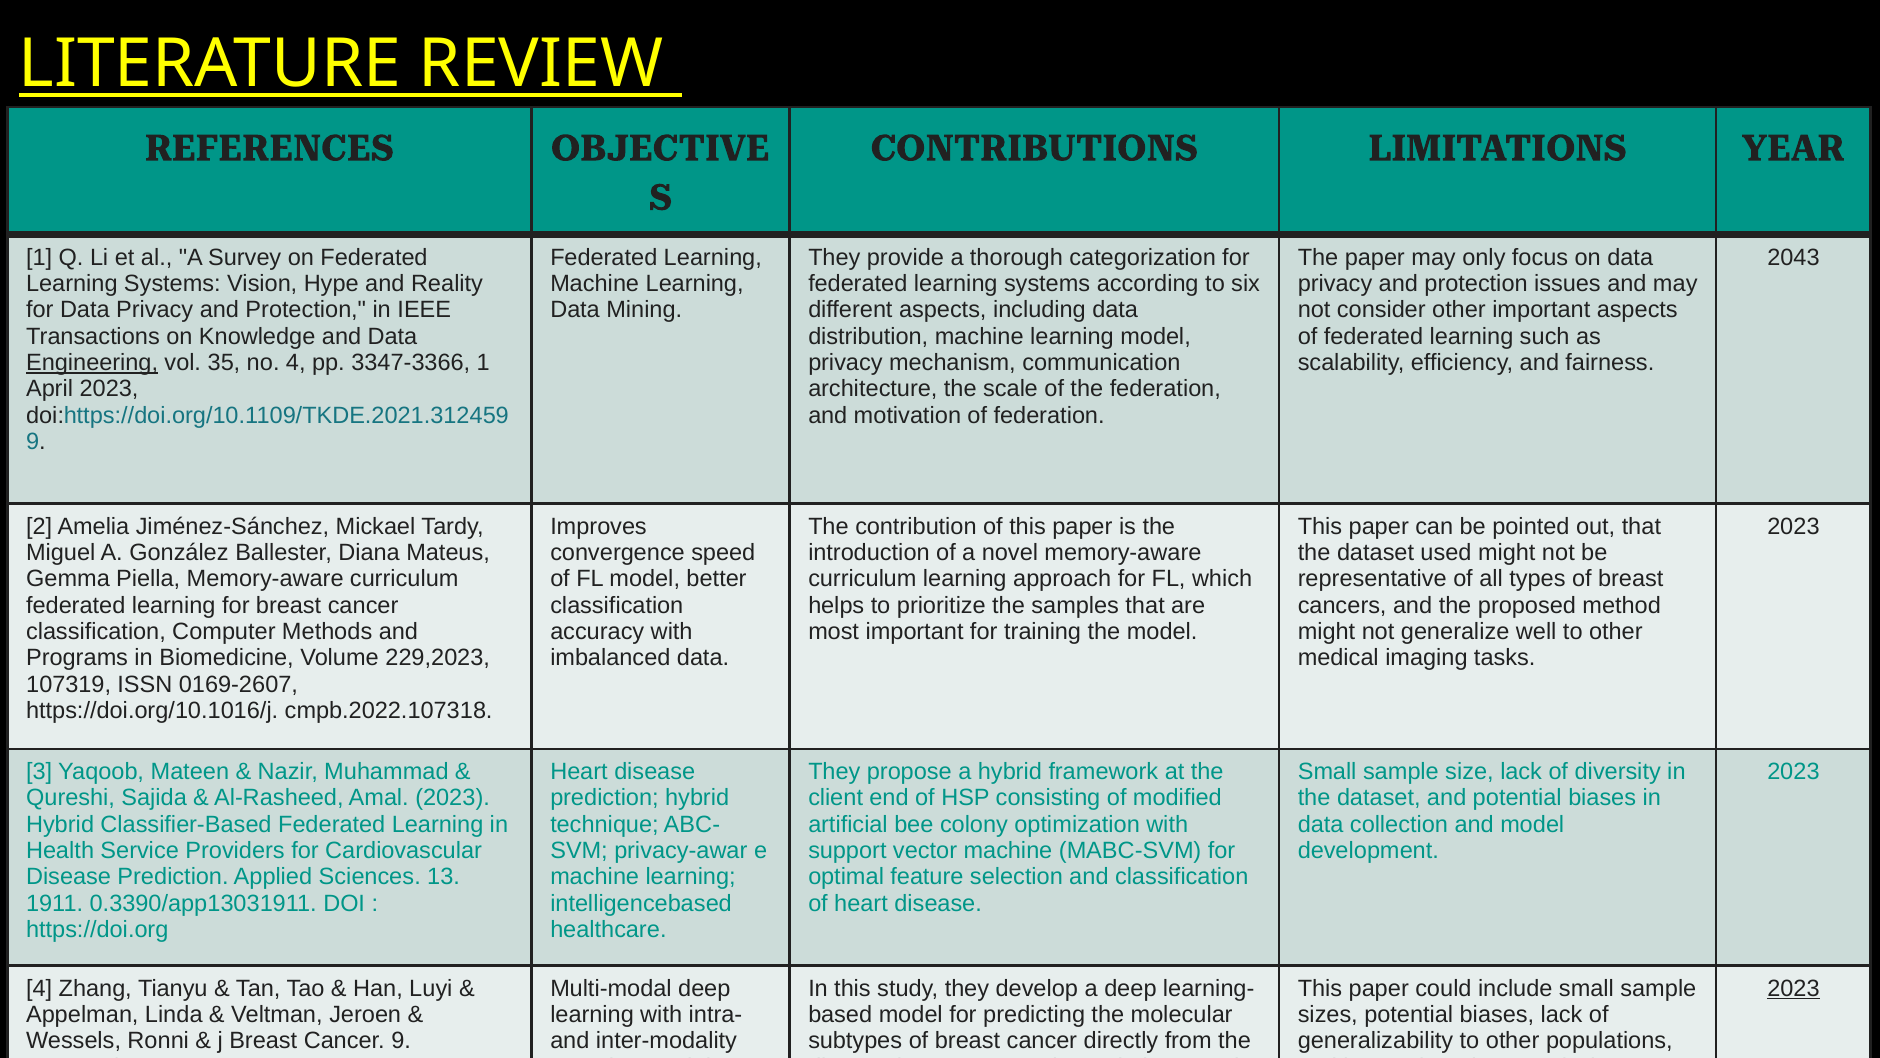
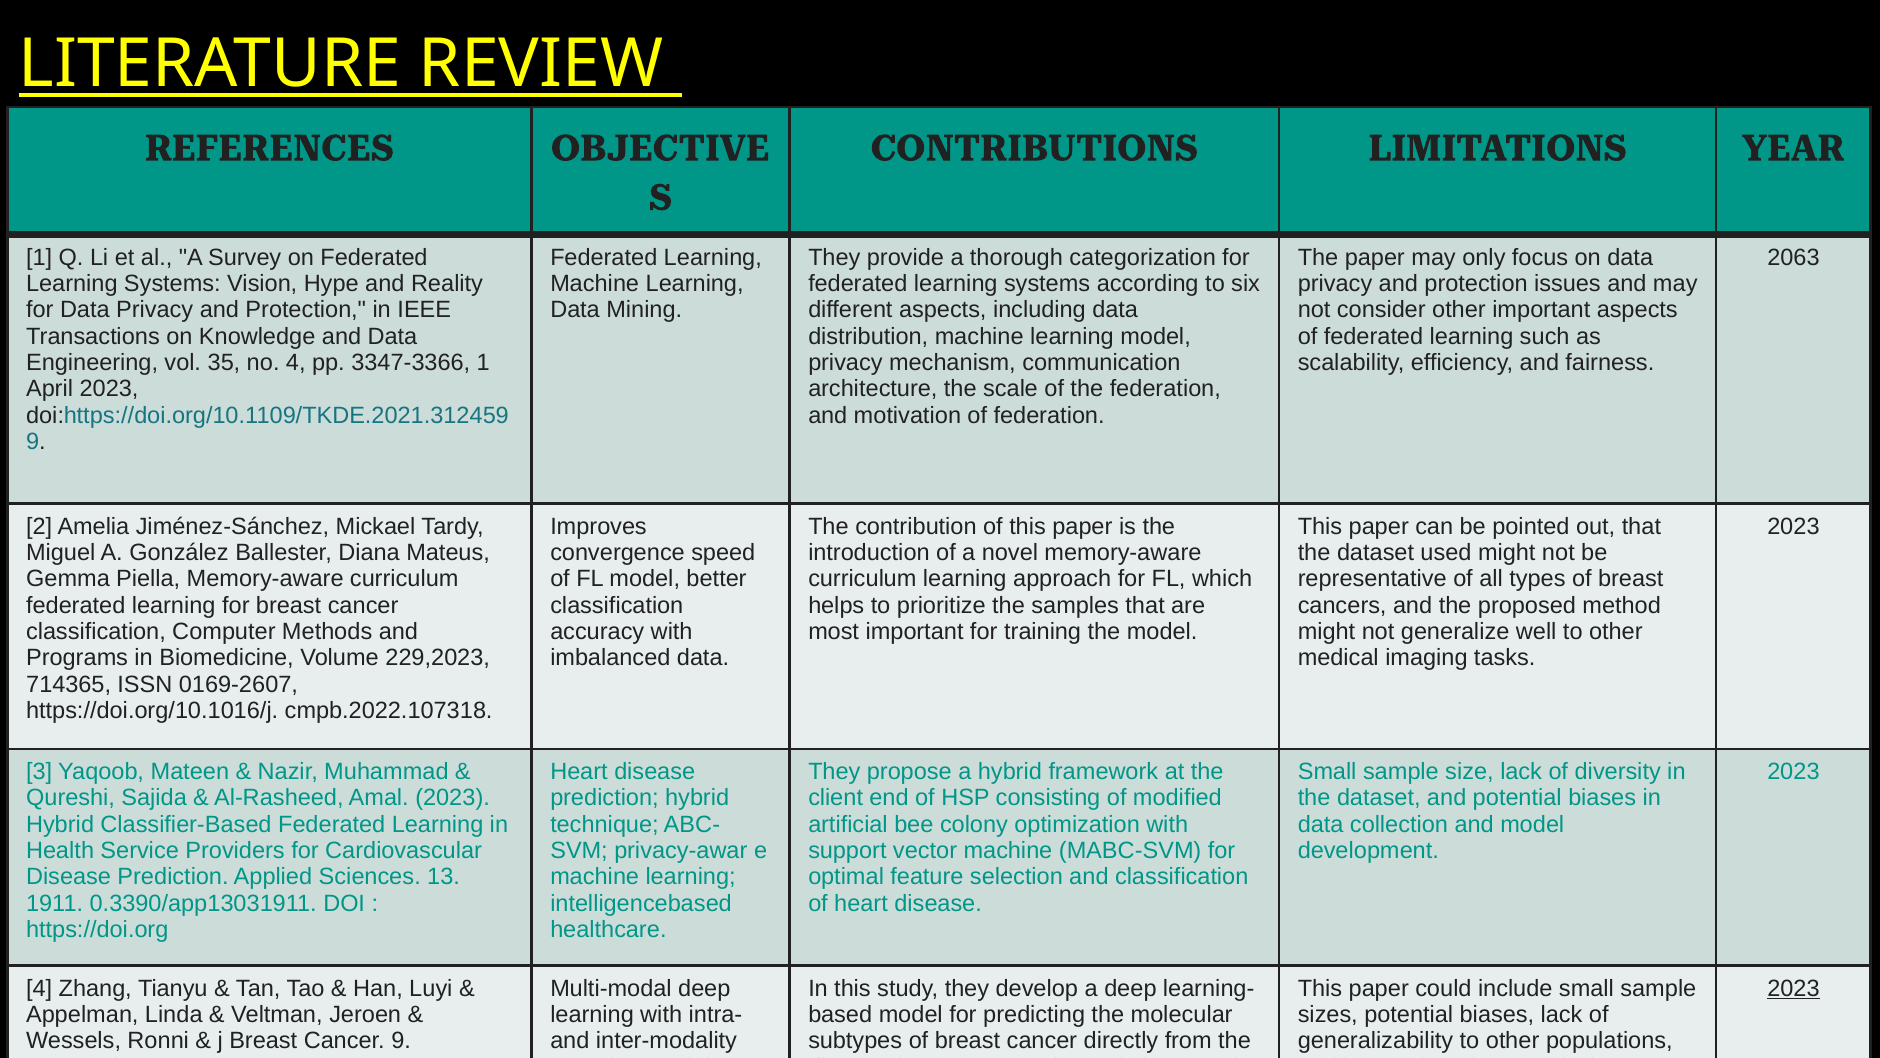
2043: 2043 -> 2063 (1793, 257)
Engineering underline: present -> none (92, 363)
107319: 107319 -> 714365 (69, 684)
